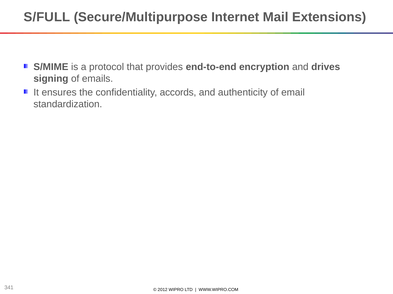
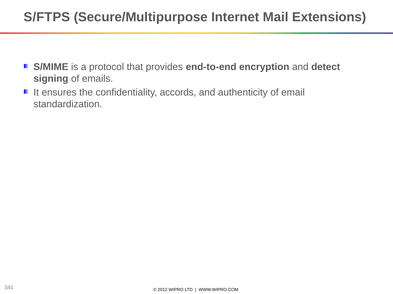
S/FULL: S/FULL -> S/FTPS (47, 17)
drives: drives -> detect (326, 67)
